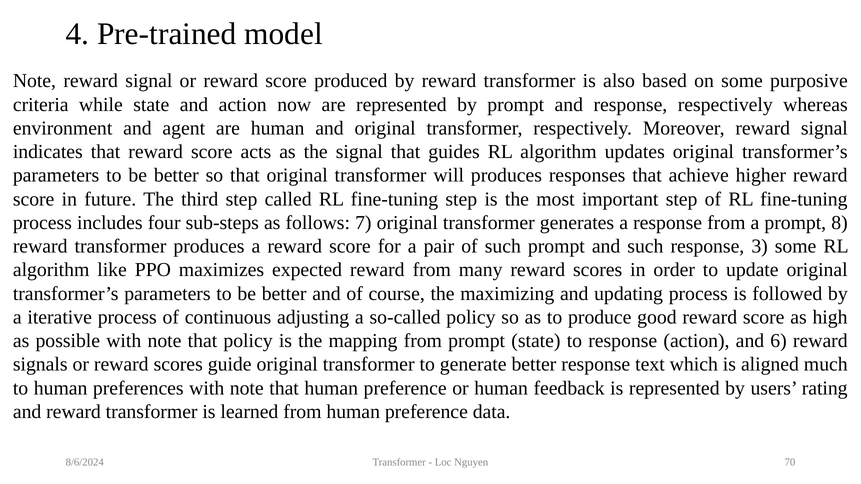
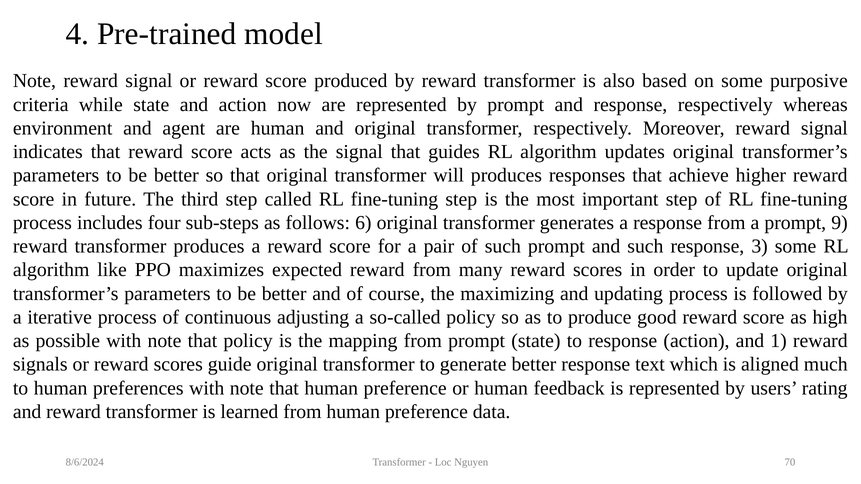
7: 7 -> 6 (363, 223)
8: 8 -> 9 (840, 223)
6: 6 -> 1 (779, 341)
